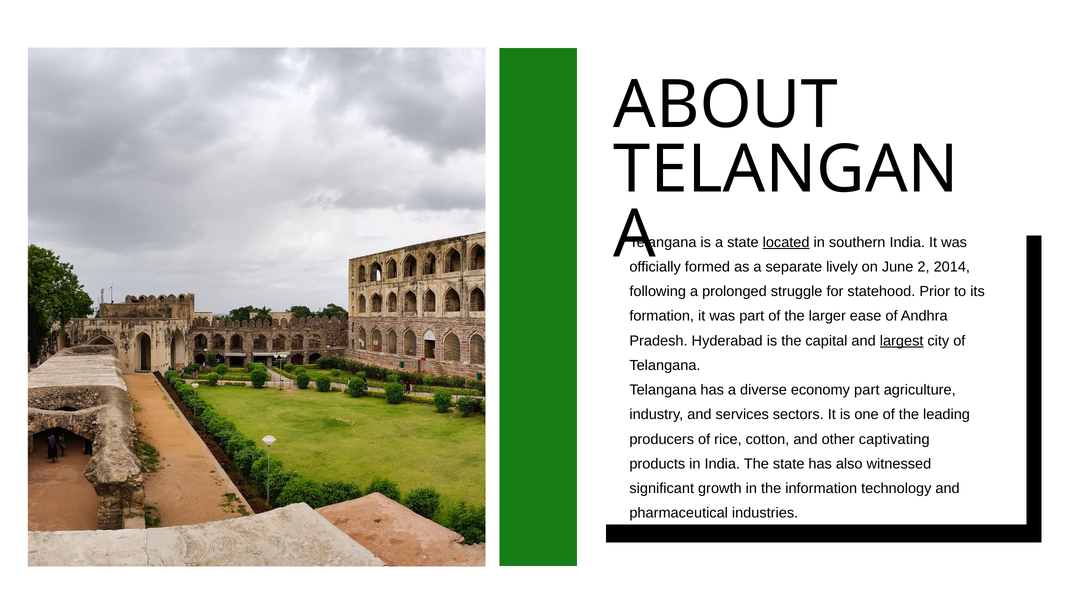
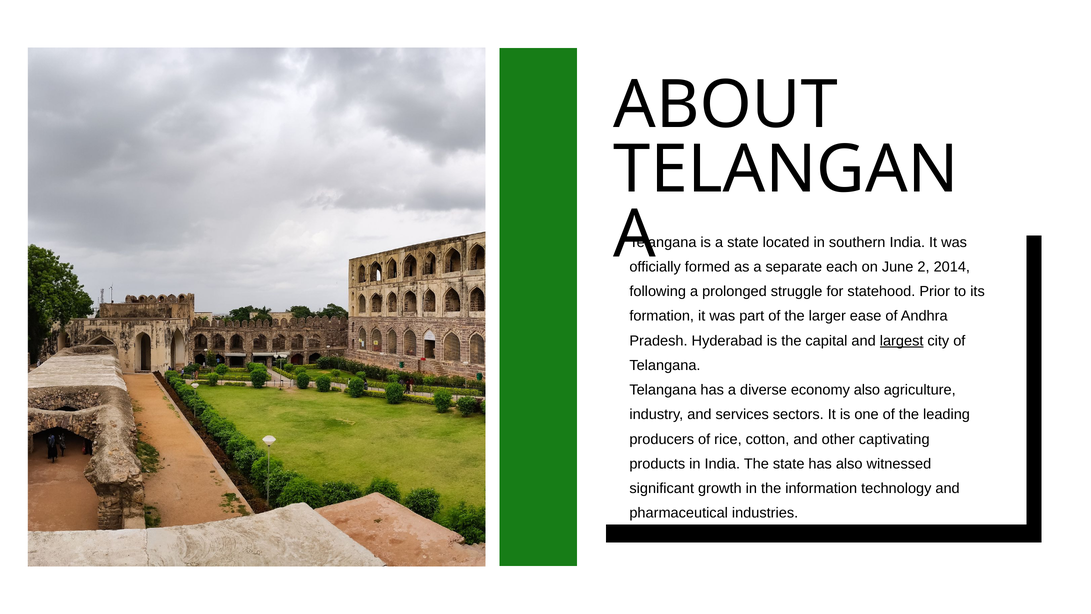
located underline: present -> none (786, 242)
lively: lively -> each (842, 267)
economy part: part -> also (867, 390)
